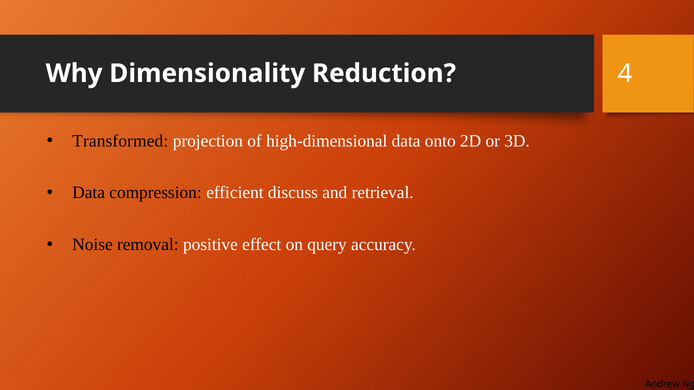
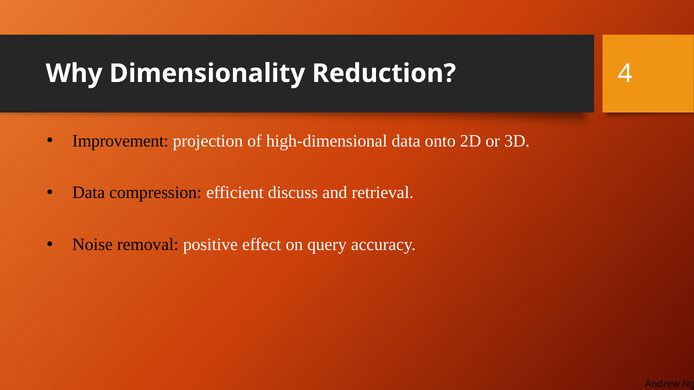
Transformed: Transformed -> Improvement (120, 141)
